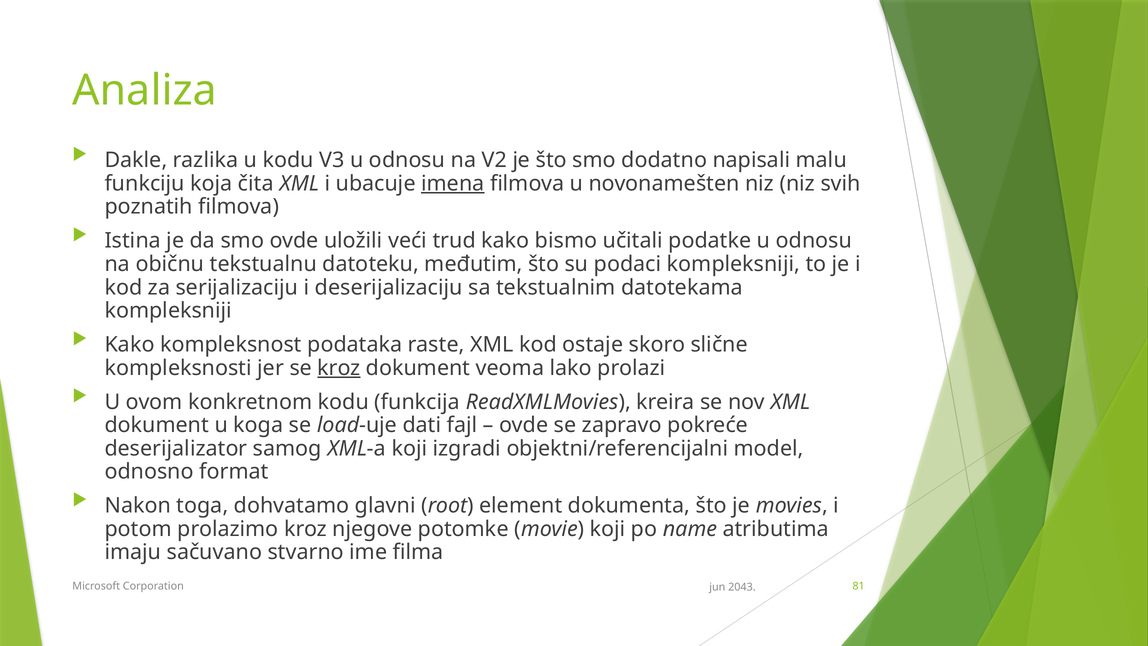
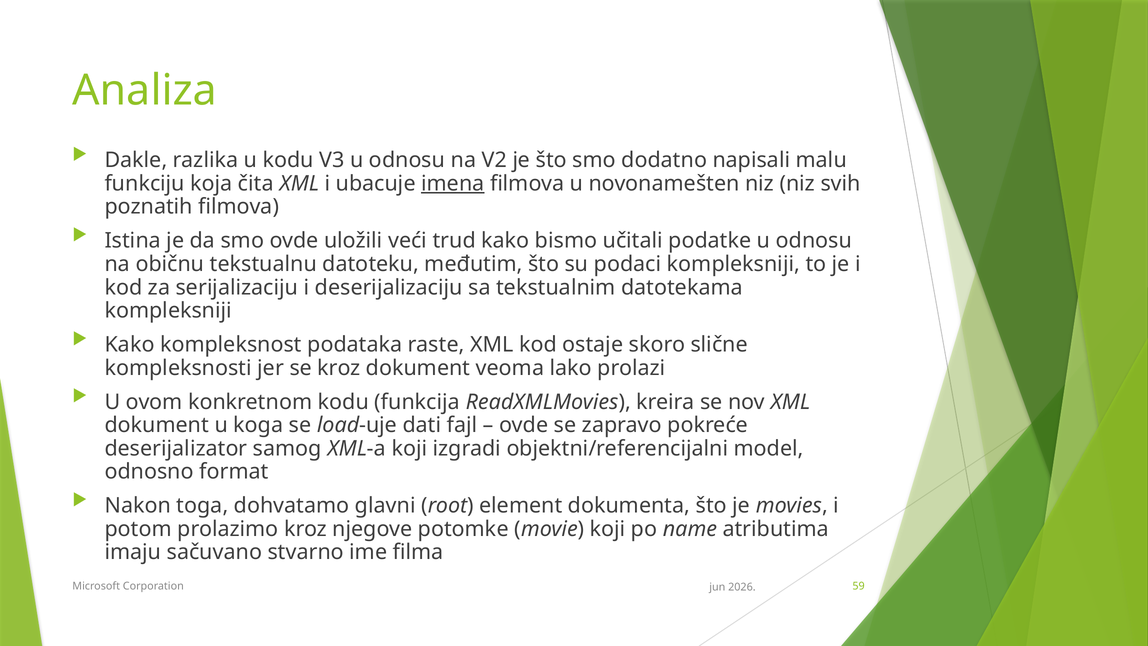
kroz underline: present -> none (339, 368)
81: 81 -> 59 (859, 586)
2043: 2043 -> 2026 (742, 587)
